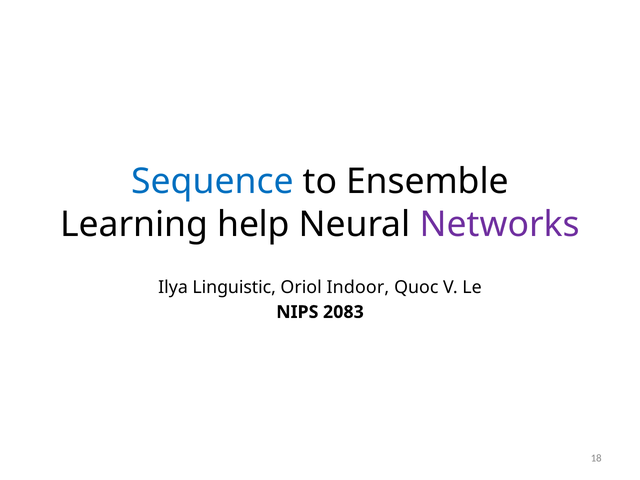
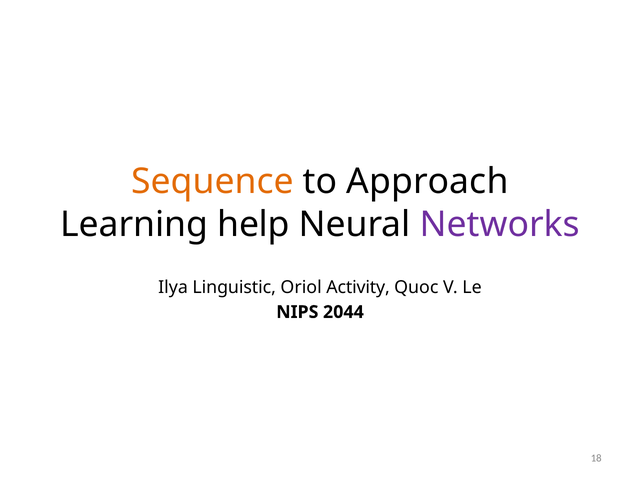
Sequence colour: blue -> orange (212, 182)
Ensemble: Ensemble -> Approach (427, 182)
Indoor: Indoor -> Activity (358, 287)
2083: 2083 -> 2044 (343, 312)
